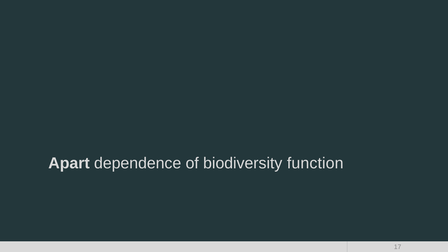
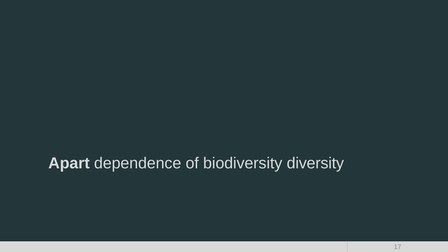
function: function -> diversity (315, 163)
